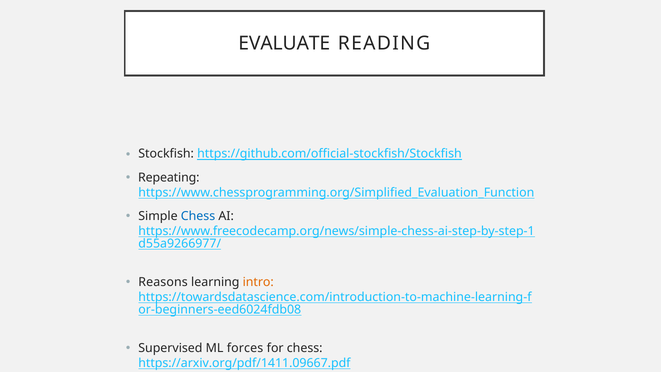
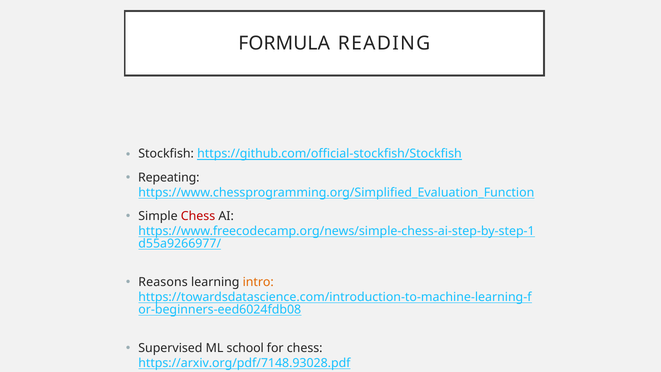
EVALUATE: EVALUATE -> FORMULA (284, 43)
Chess colour: blue -> red (198, 216)
forces: forces -> school (245, 348)
https://arxiv.org/pdf/1411.09667.pdf: https://arxiv.org/pdf/1411.09667.pdf -> https://arxiv.org/pdf/7148.93028.pdf (244, 363)
